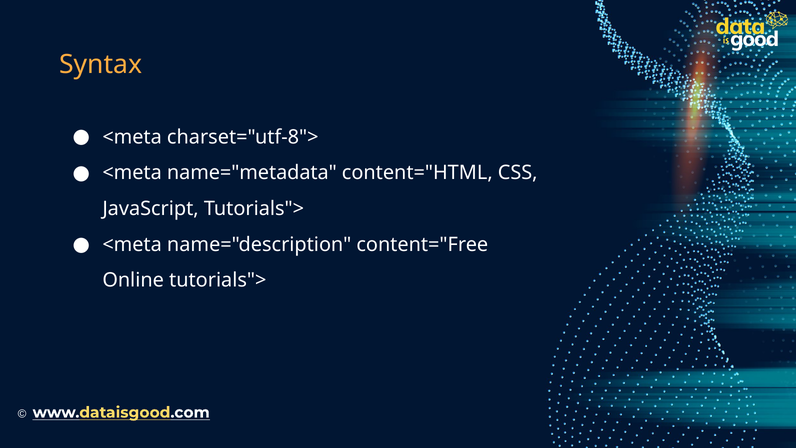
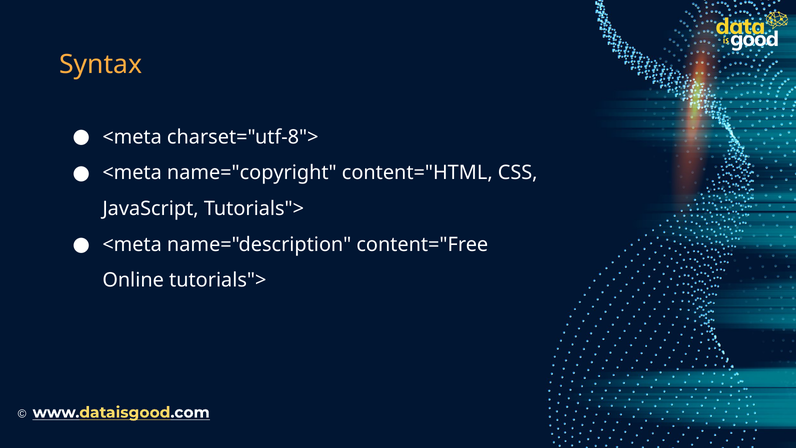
name="metadata: name="metadata -> name="copyright (252, 173)
